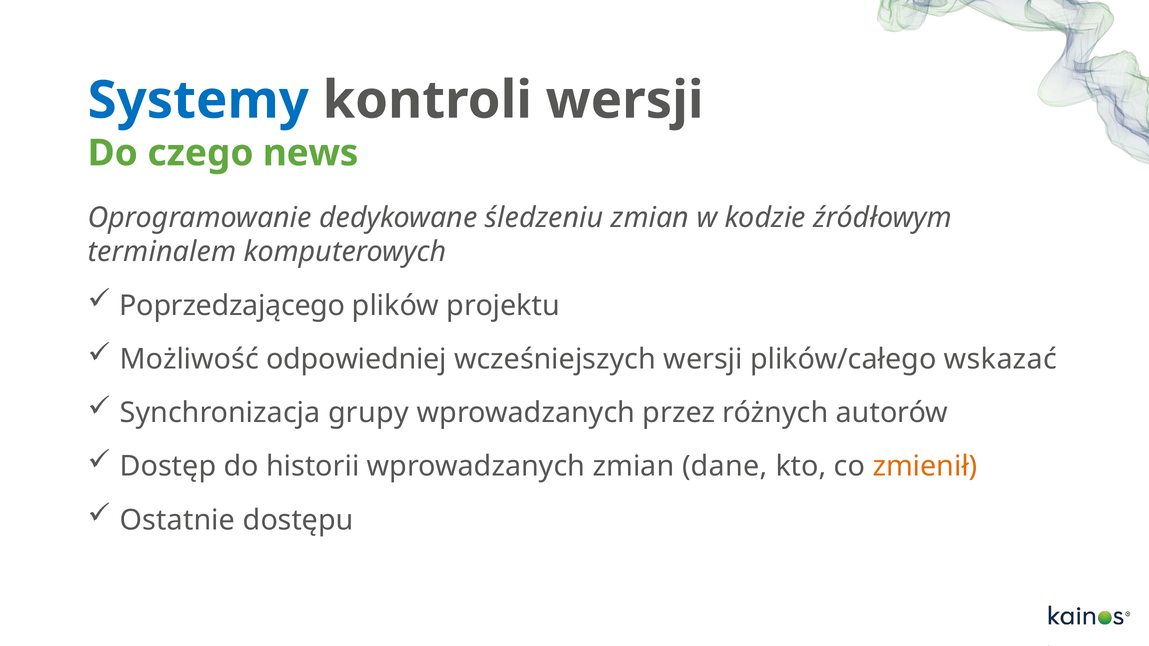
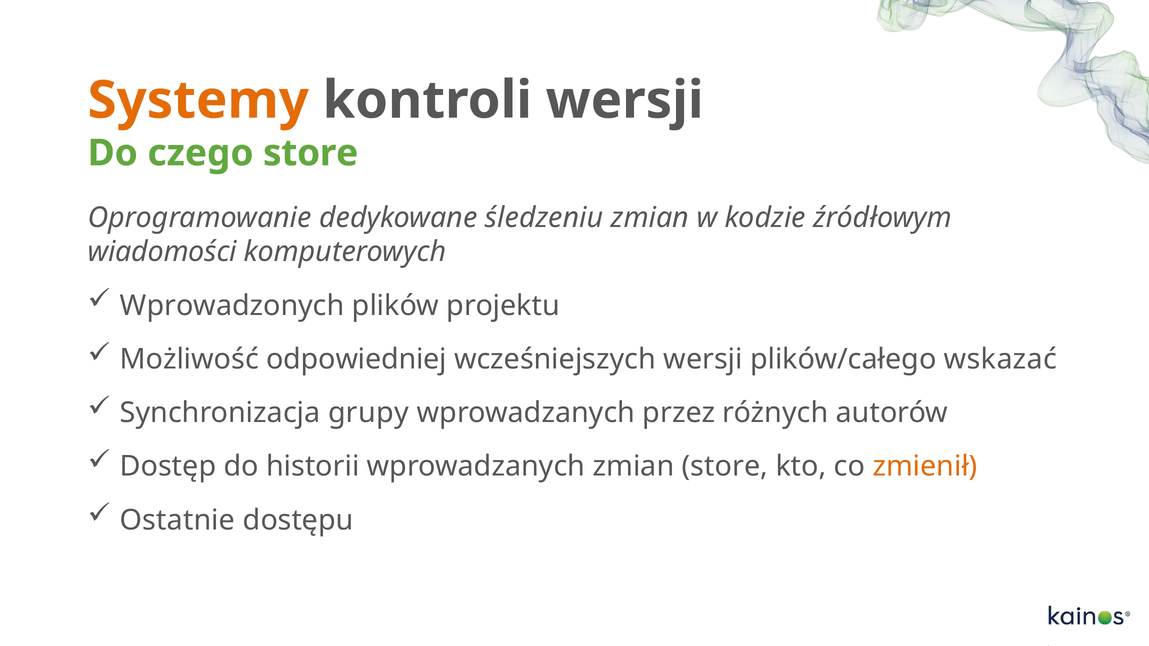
Systemy colour: blue -> orange (198, 100)
czego news: news -> store (311, 153)
terminalem: terminalem -> wiadomości (162, 252)
Poprzedzającego: Poprzedzającego -> Wprowadzonych (232, 306)
zmian dane: dane -> store (725, 467)
